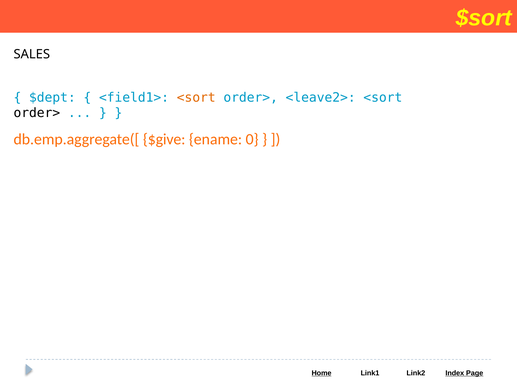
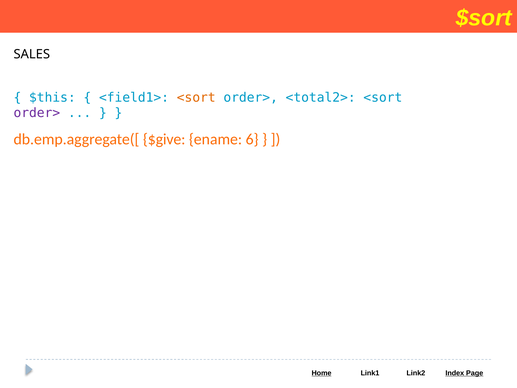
$dept: $dept -> $this (52, 97)
<leave2>: <leave2> -> <total2> (321, 97)
order> colour: black -> purple (37, 113)
0: 0 -> 6 (252, 139)
